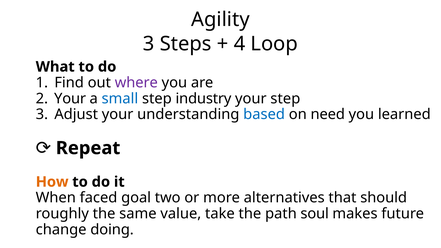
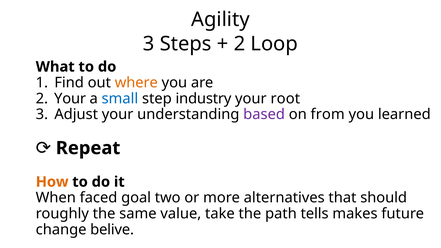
4: 4 -> 2 (239, 44)
where colour: purple -> orange (136, 83)
your step: step -> root (285, 99)
based colour: blue -> purple (264, 114)
need: need -> from (328, 114)
soul: soul -> tells (315, 214)
doing: doing -> belive (112, 230)
